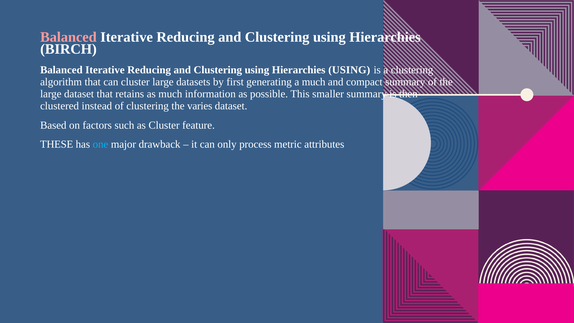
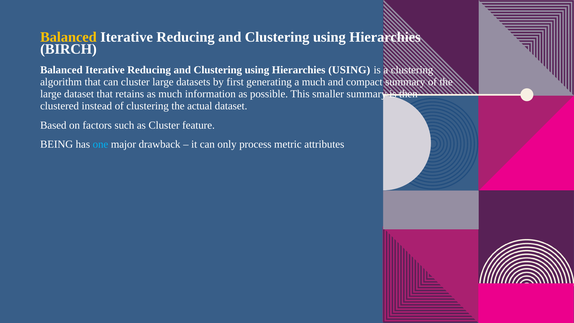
Balanced colour: pink -> yellow (68, 37)
varies: varies -> actual (200, 106)
THESE: THESE -> BEING (57, 144)
